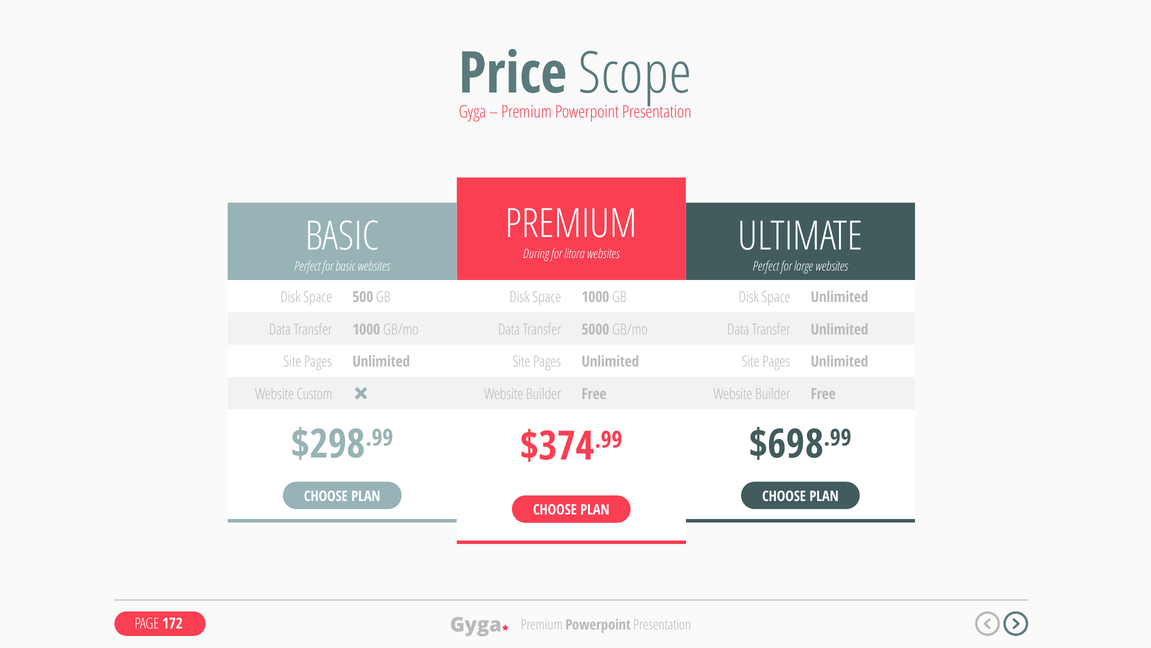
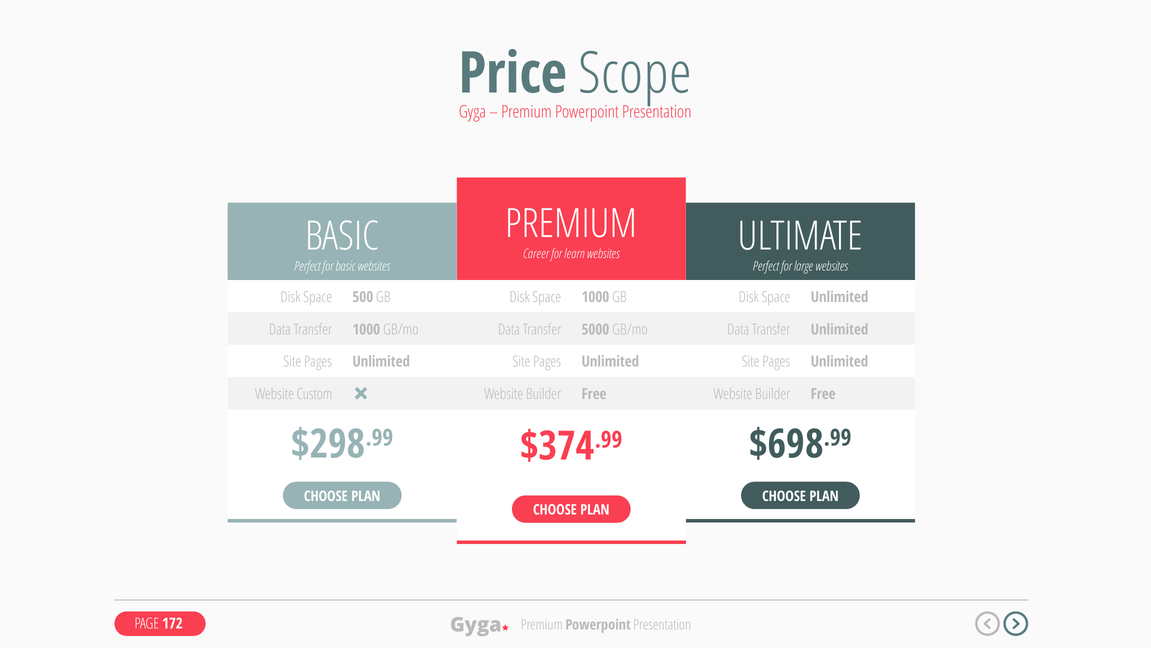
During: During -> Career (536, 254)
litora: litora -> learn (574, 254)
